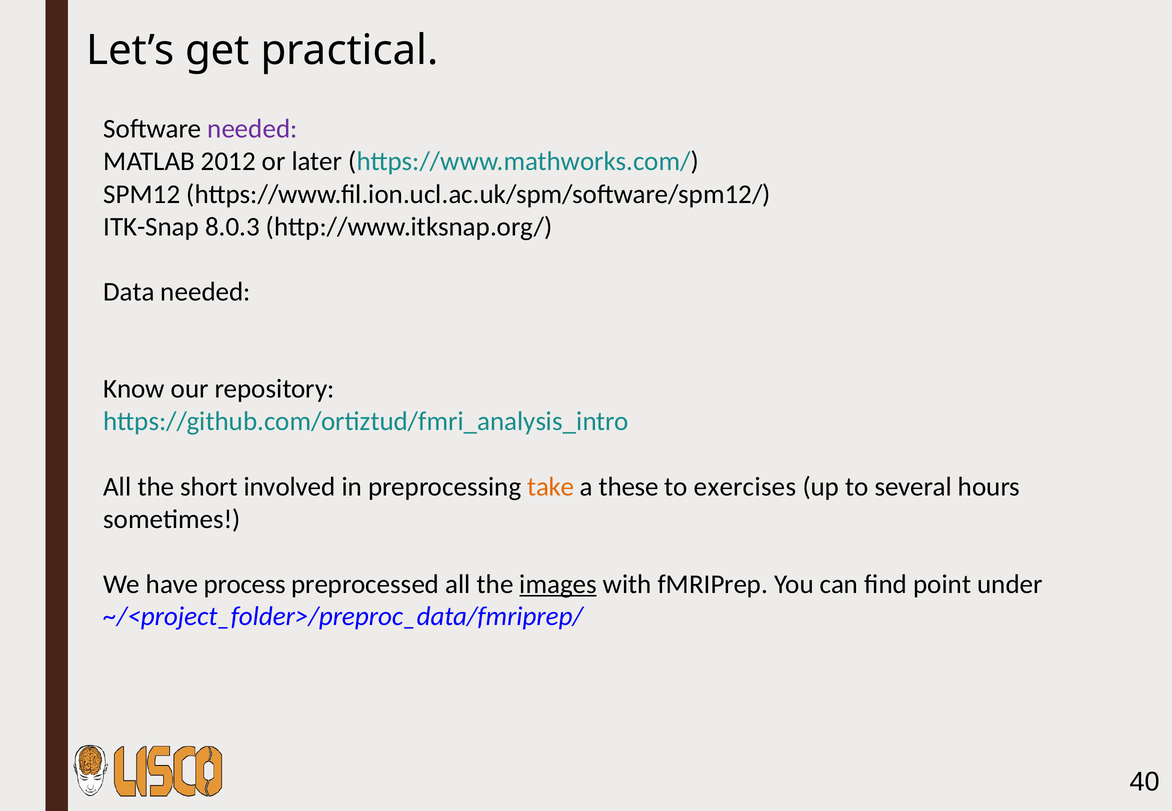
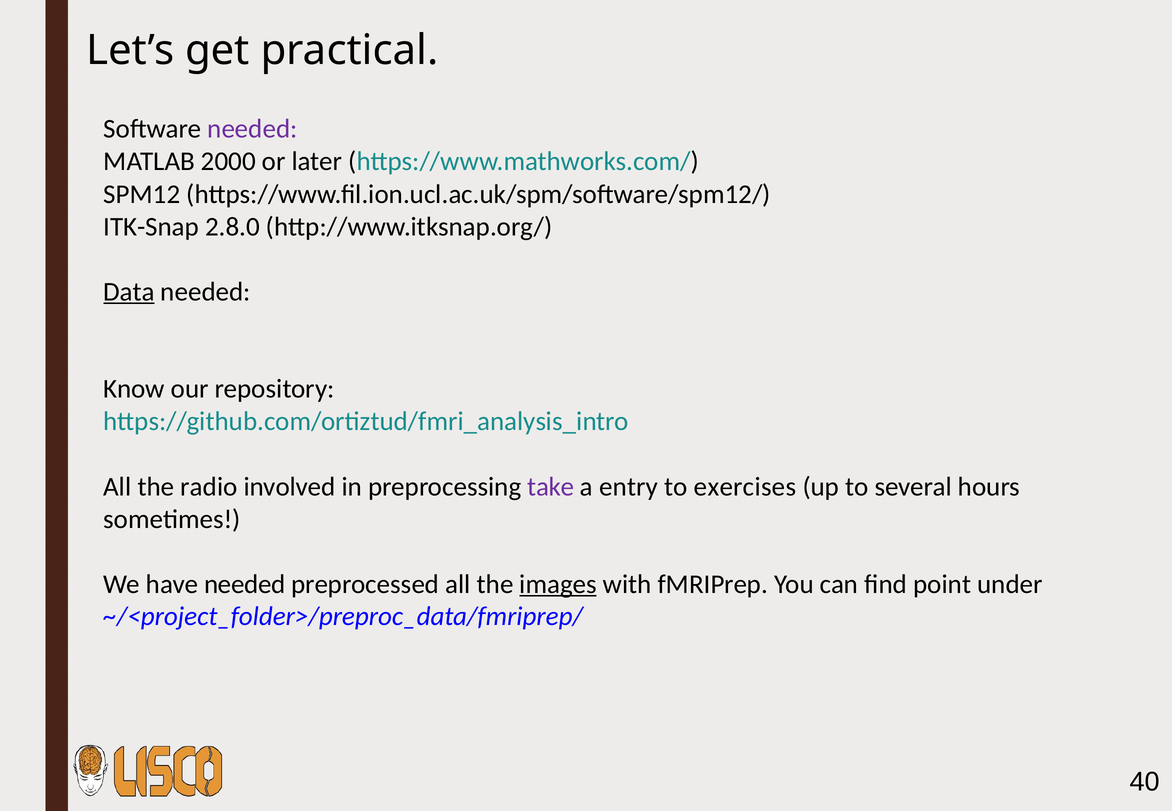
2012: 2012 -> 2000 (228, 161)
8.0.3: 8.0.3 -> 2.8.0 (232, 227)
Data underline: none -> present (129, 292)
short: short -> radio (209, 487)
take colour: orange -> purple (551, 487)
these: these -> entry (629, 487)
have process: process -> needed (245, 584)
